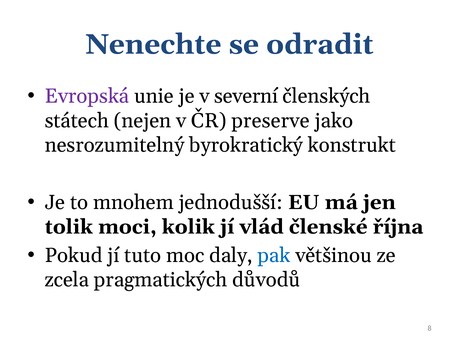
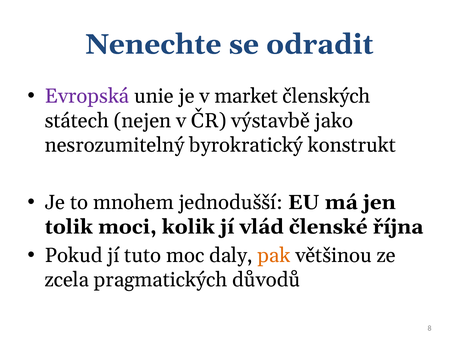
severní: severní -> market (246, 96)
preserve: preserve -> výstavbě (271, 121)
pak colour: blue -> orange (274, 256)
